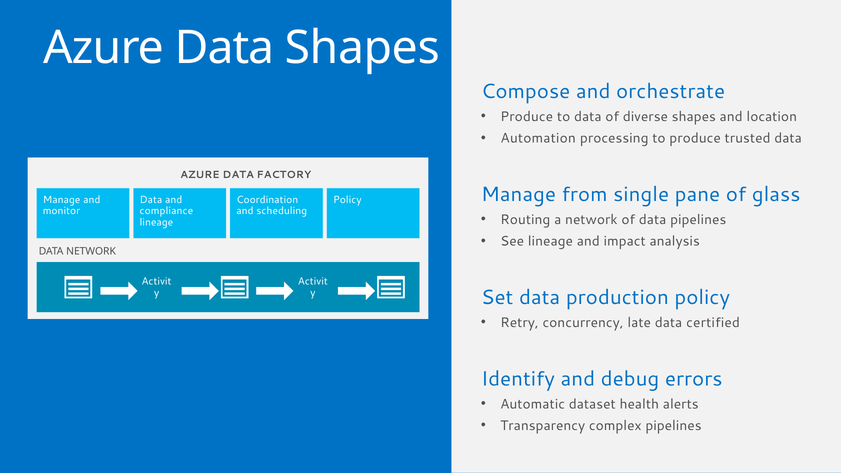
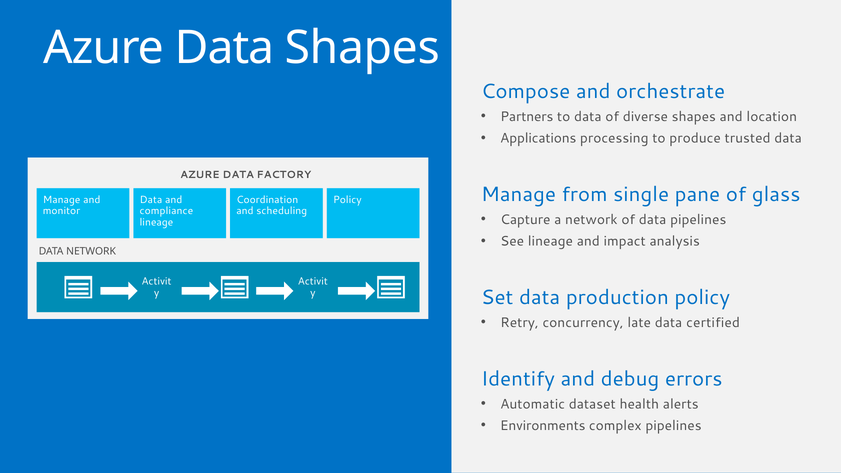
Produce: Produce -> Partners (527, 117)
Automation: Automation -> Applications (538, 138)
Routing: Routing -> Capture (525, 220)
Transparency: Transparency -> Environments (543, 426)
